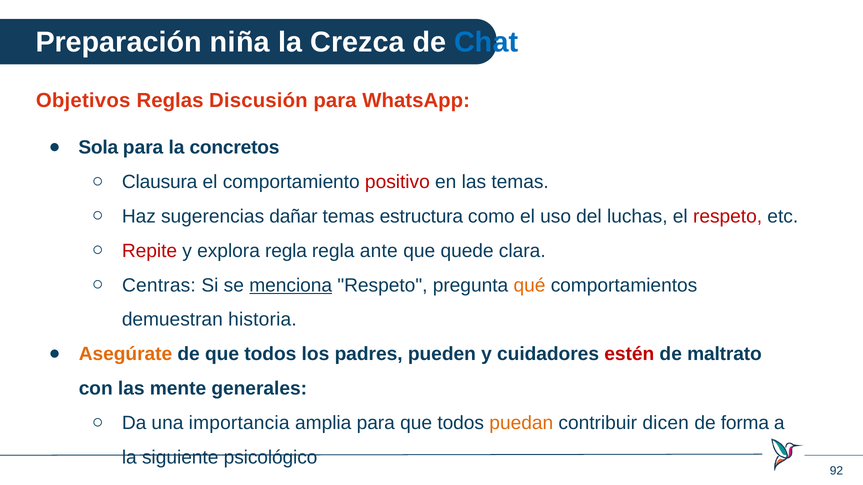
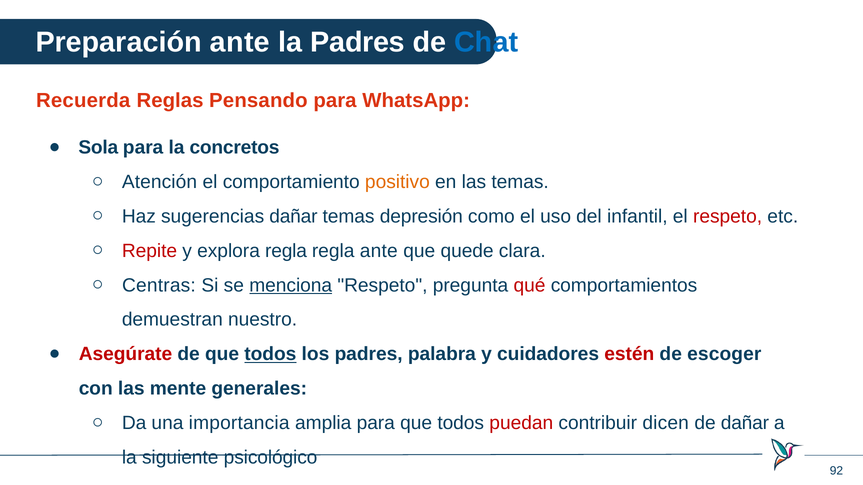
Preparación niña: niña -> ante (240, 42)
la Crezca: Crezca -> Padres (358, 42)
Objetivos: Objetivos -> Recuerda (83, 100)
Discusión: Discusión -> Pensando (258, 100)
Clausura: Clausura -> Atención (160, 182)
positivo colour: red -> orange (397, 182)
estructura: estructura -> depresión (421, 216)
luchas: luchas -> infantil (637, 216)
qué colour: orange -> red (529, 285)
historia: historia -> nuestro (263, 320)
Asegúrate colour: orange -> red (125, 354)
todos underline: none -> present (270, 354)
pueden: pueden -> palabra (442, 354)
maltrato: maltrato -> escoger (724, 354)
puedan colour: orange -> red (521, 423)
de forma: forma -> dañar (745, 423)
